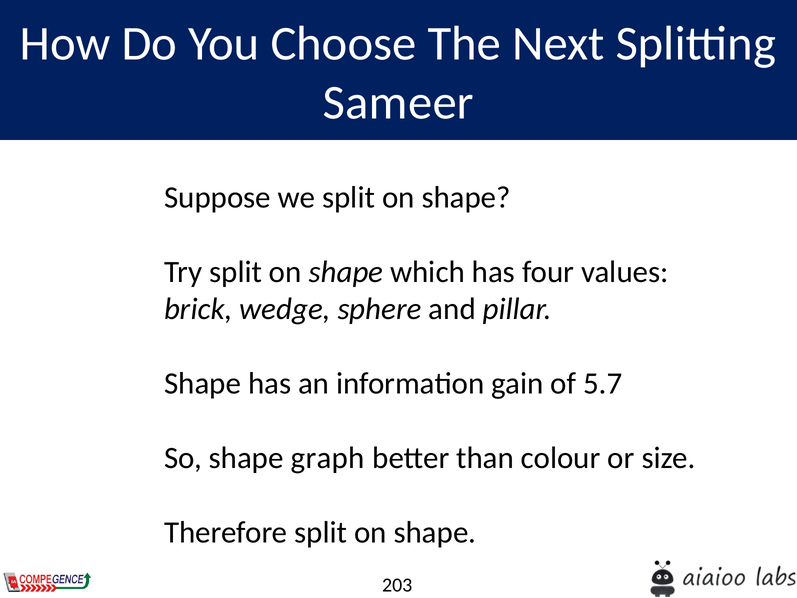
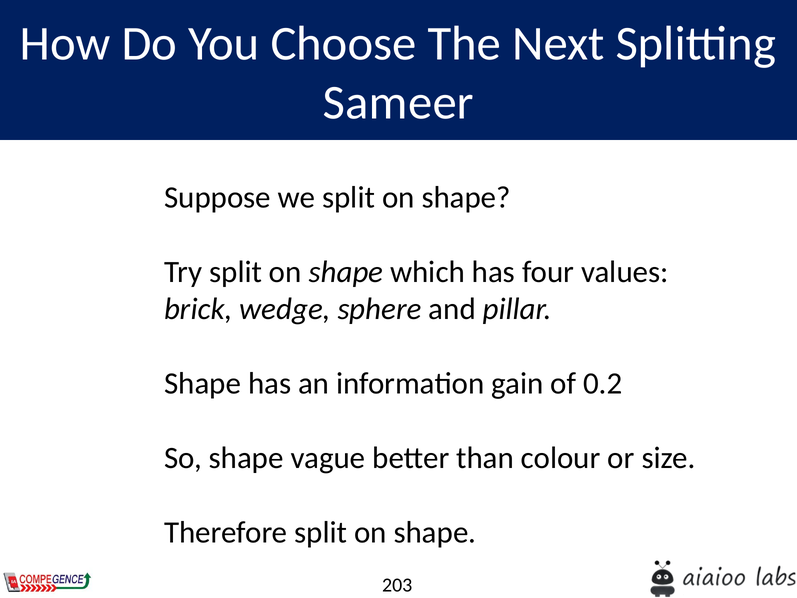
5.7: 5.7 -> 0.2 (603, 383)
graph: graph -> vague (328, 458)
